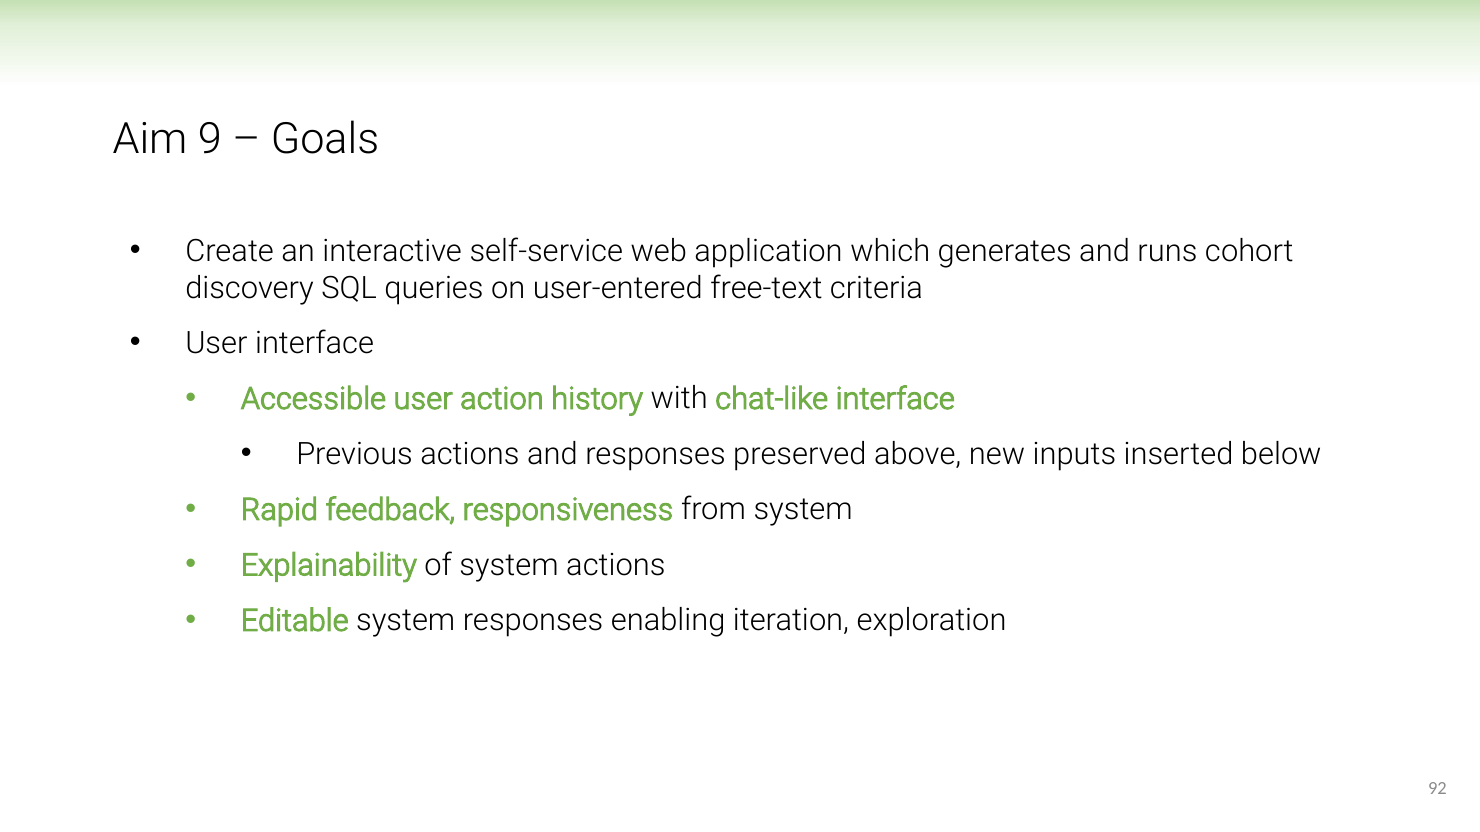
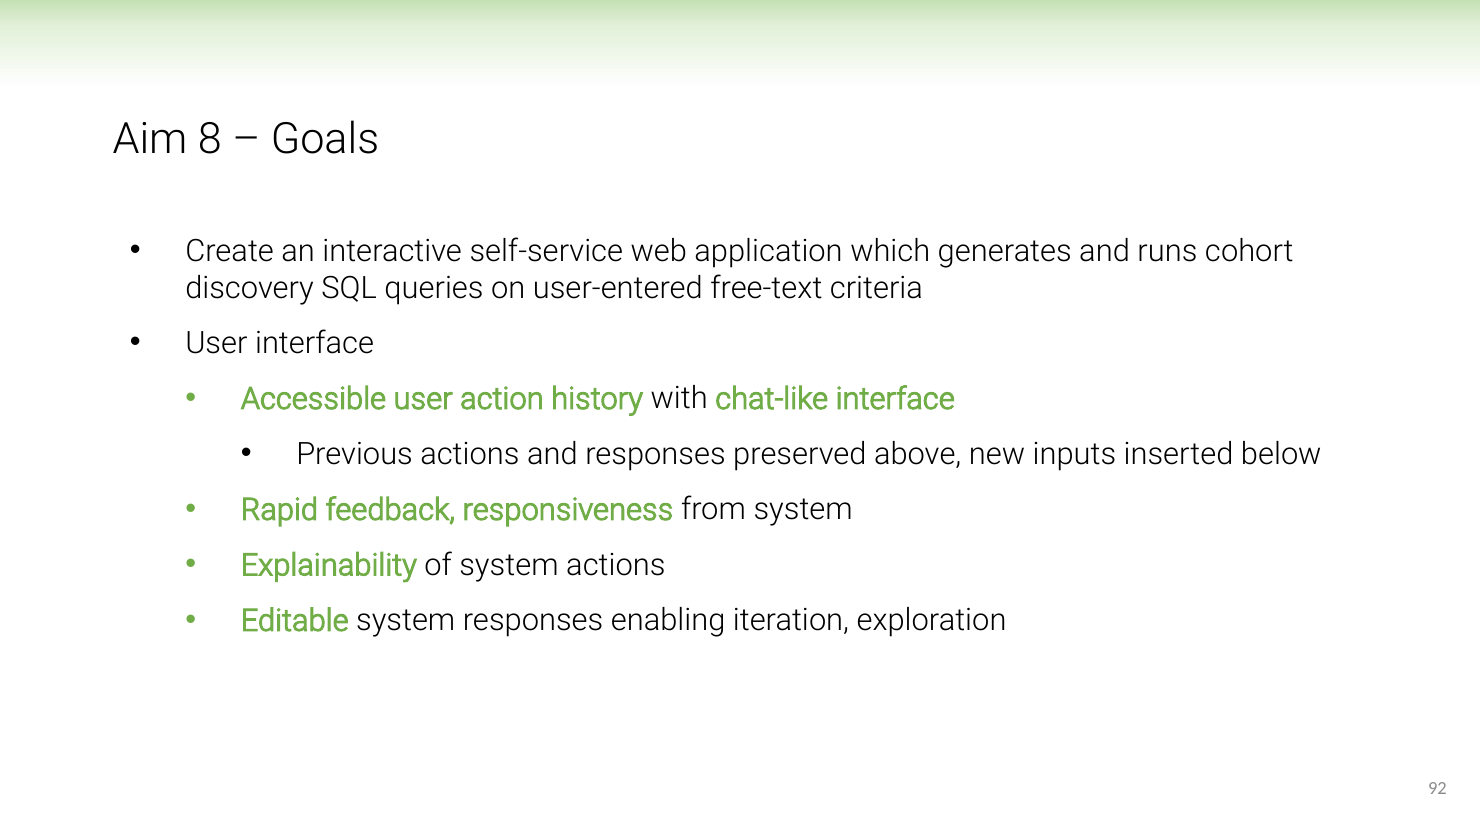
9: 9 -> 8 (210, 139)
